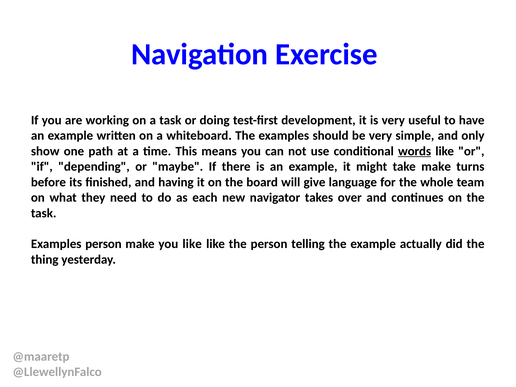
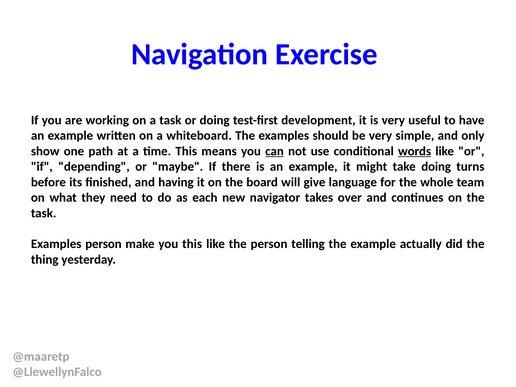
can underline: none -> present (274, 151)
take make: make -> doing (436, 167)
you like: like -> this (192, 244)
